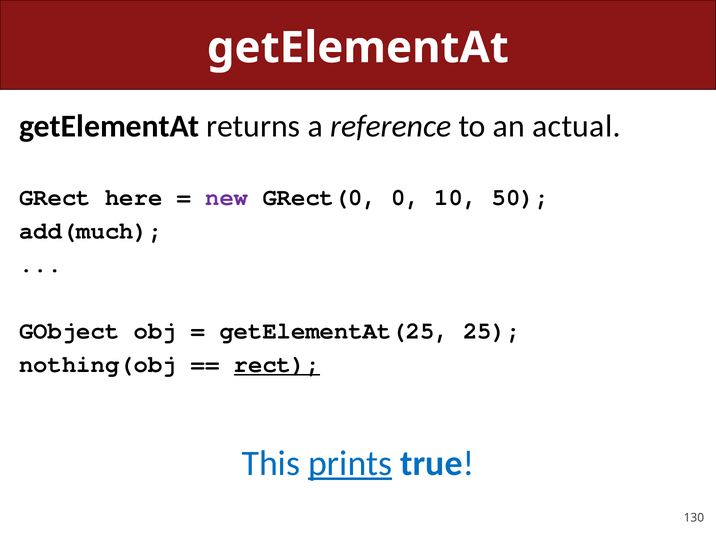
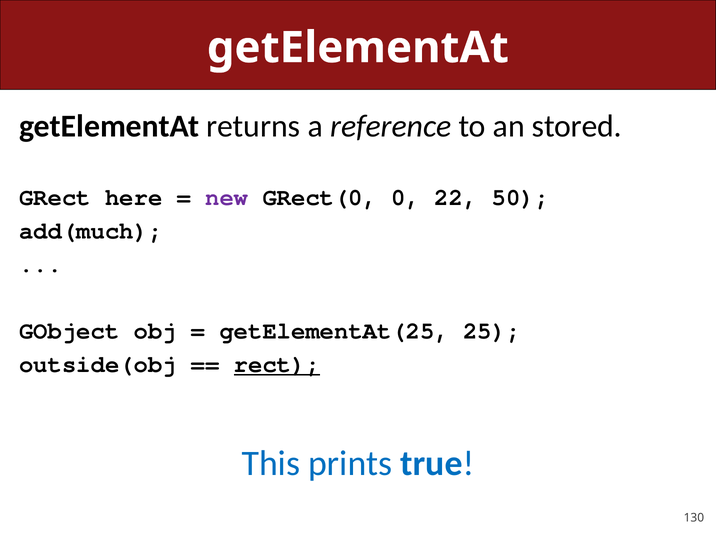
actual: actual -> stored (577, 126)
10: 10 -> 22 (456, 197)
nothing(obj: nothing(obj -> outside(obj (98, 364)
prints underline: present -> none (350, 463)
